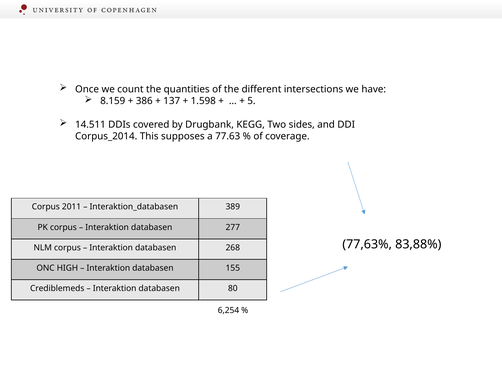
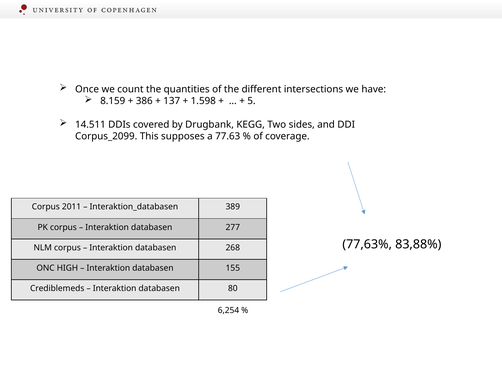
Corpus_2014: Corpus_2014 -> Corpus_2099 (106, 136)
